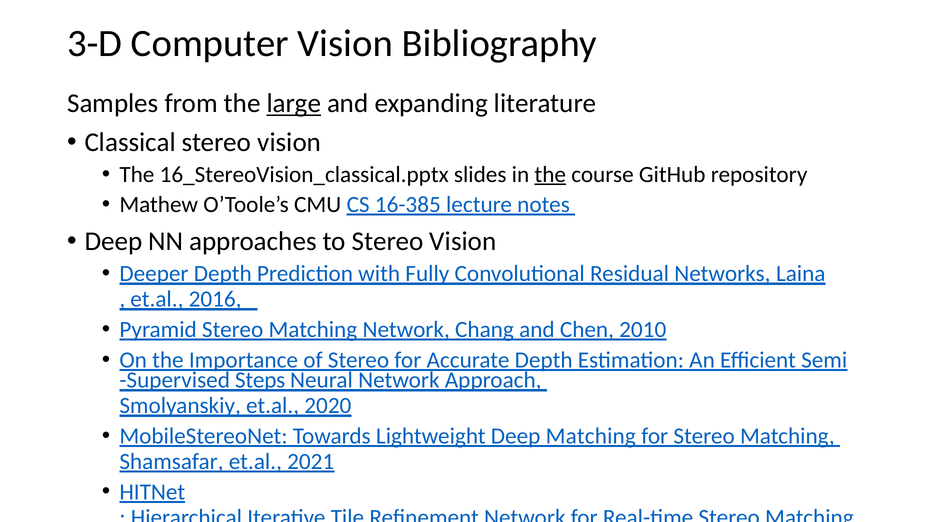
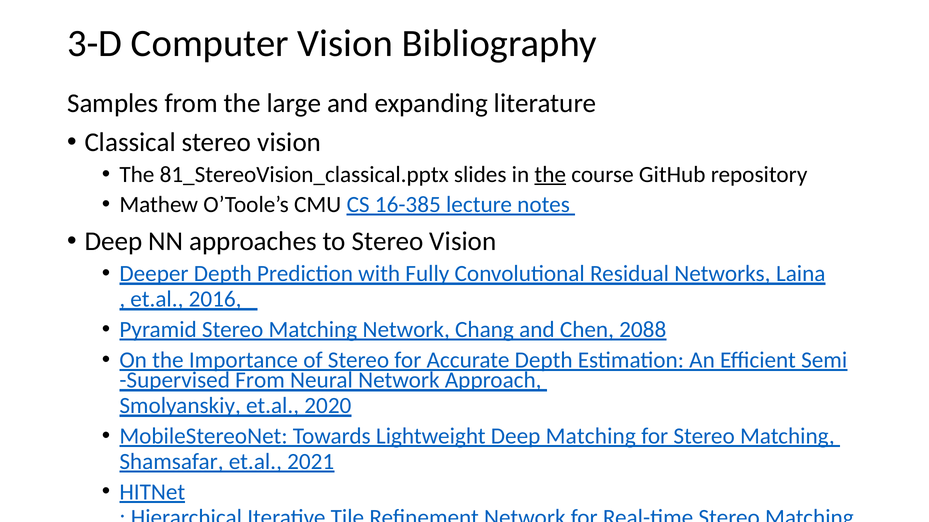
large underline: present -> none (294, 104)
16_StereoVision_classical.pptx: 16_StereoVision_classical.pptx -> 81_StereoVision_classical.pptx (304, 175)
2010: 2010 -> 2088 (643, 330)
Steps: Steps -> From (260, 381)
